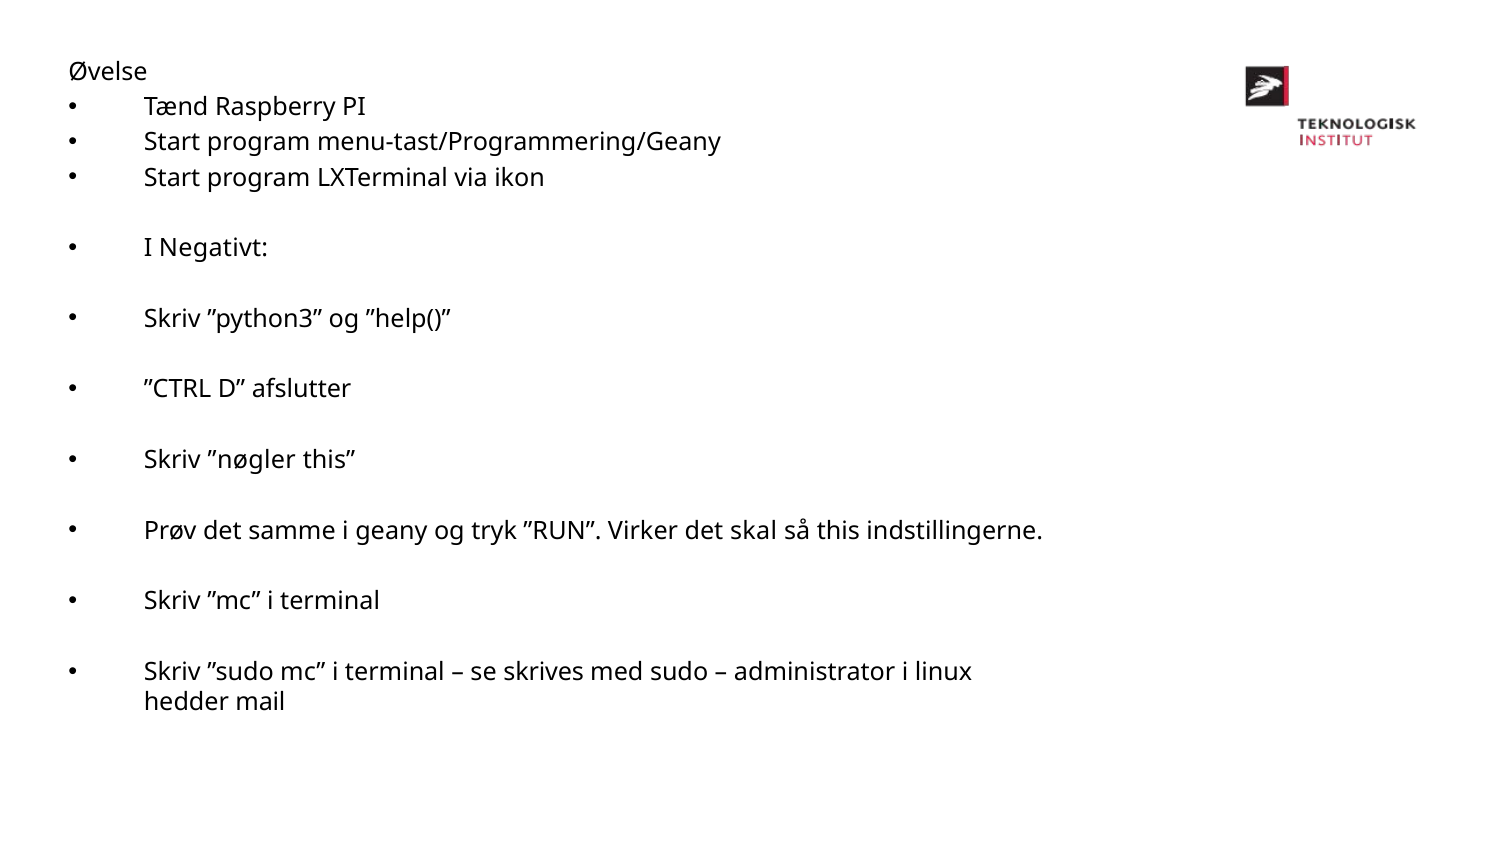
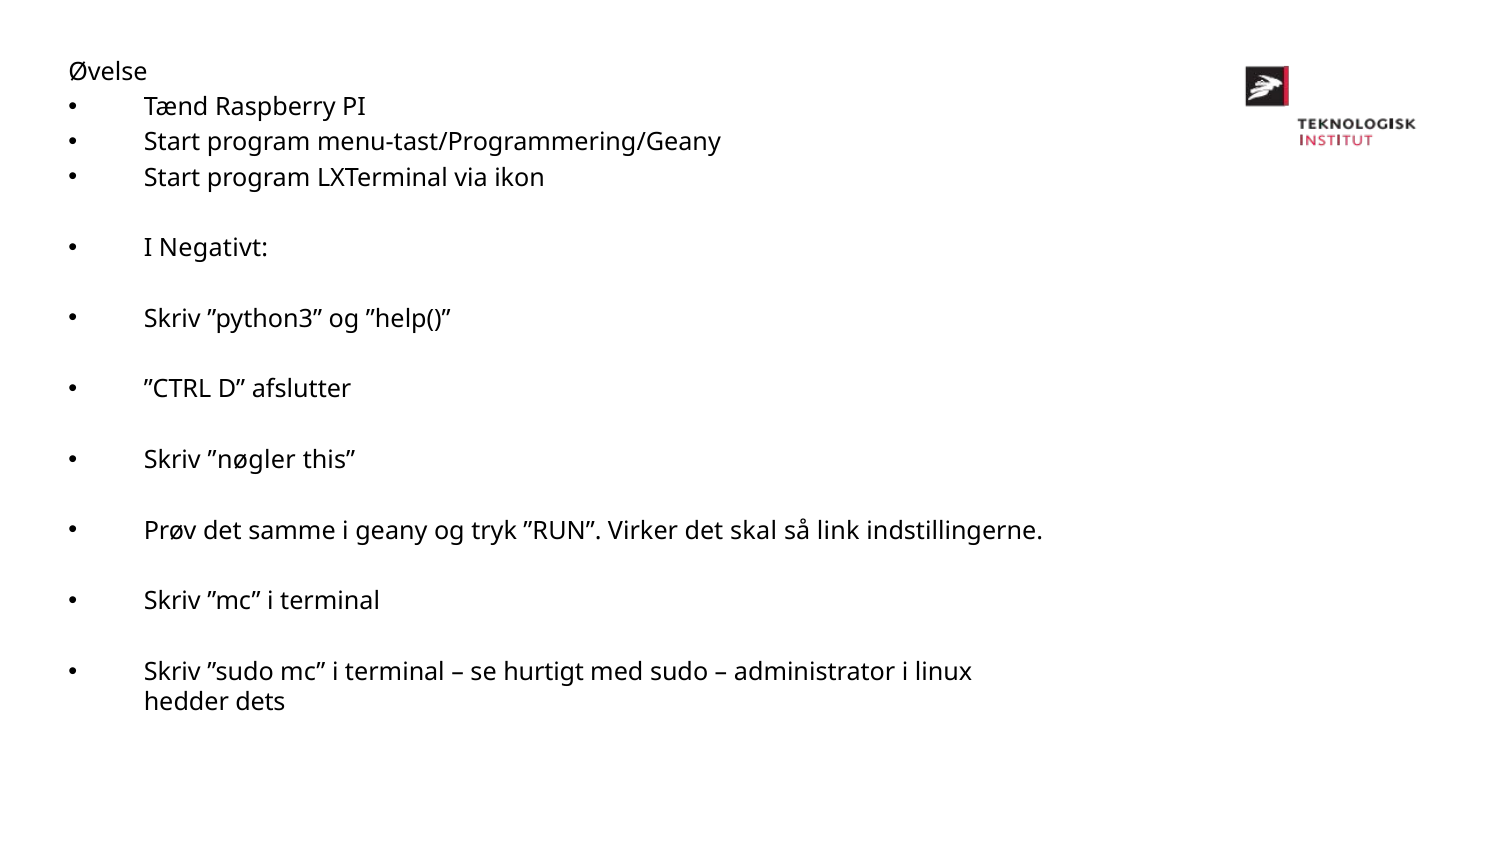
så this: this -> link (838, 531)
skrives: skrives -> hurtigt (544, 672)
mail: mail -> dets (260, 702)
